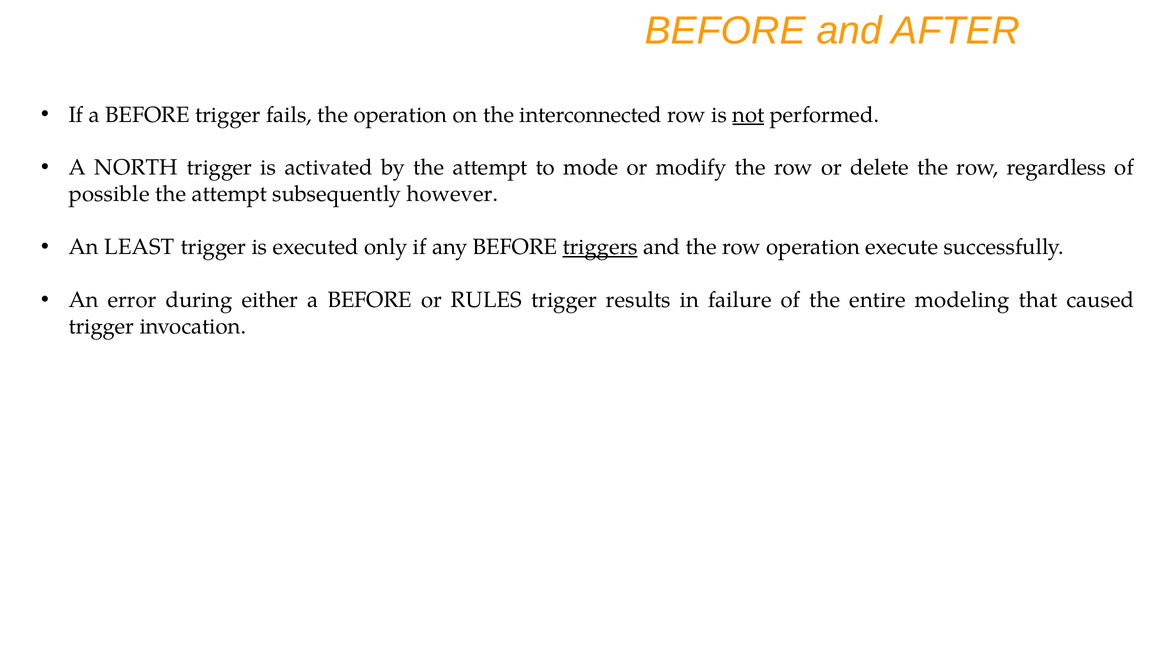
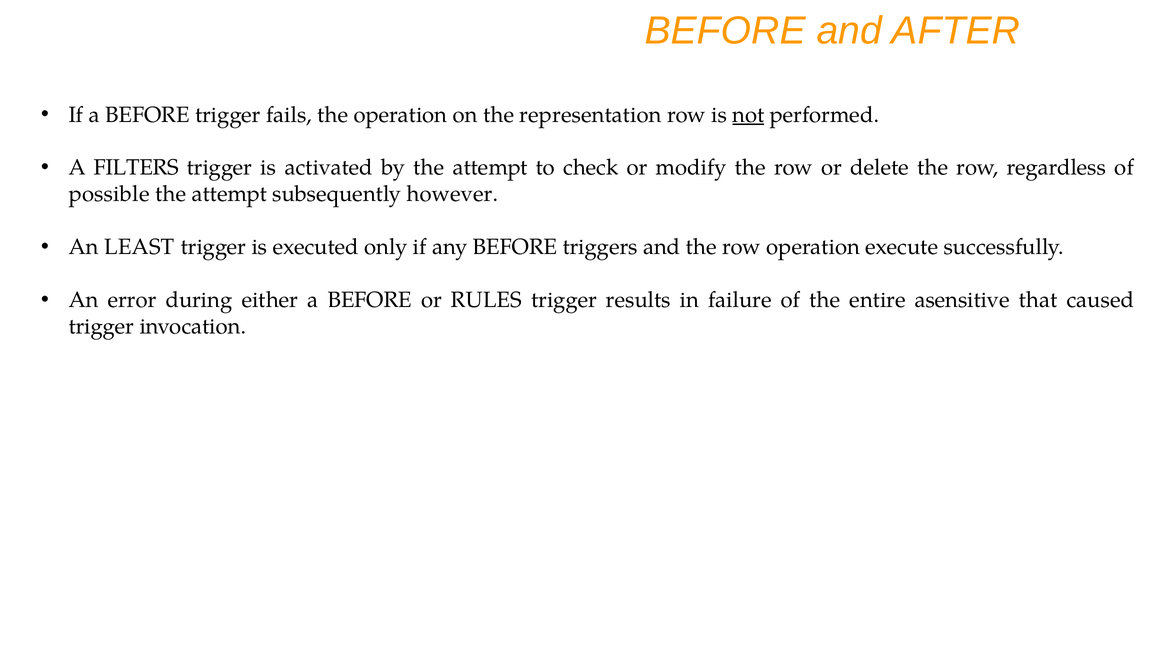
interconnected: interconnected -> representation (591, 115)
NORTH: NORTH -> FILTERS (136, 168)
mode: mode -> check (591, 168)
triggers underline: present -> none (600, 247)
modeling: modeling -> asensitive (962, 300)
